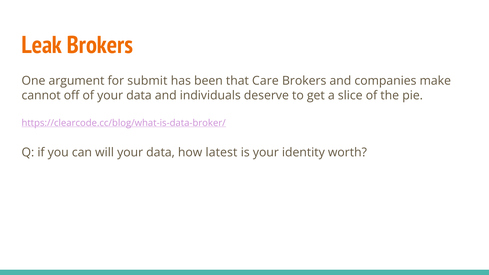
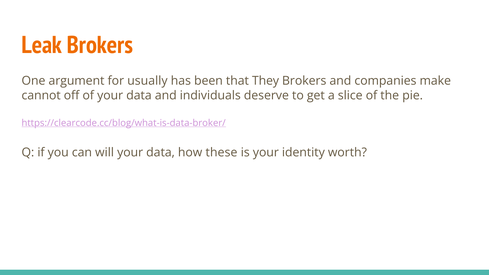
submit: submit -> usually (147, 81)
Care: Care -> They (266, 81)
latest: latest -> these (222, 152)
